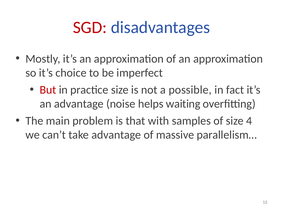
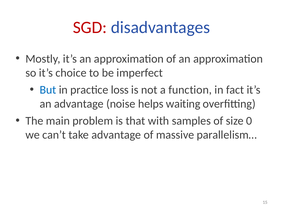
But colour: red -> blue (48, 90)
practice size: size -> loss (120, 90)
possible: possible -> function (190, 90)
4: 4 -> 0 (249, 121)
